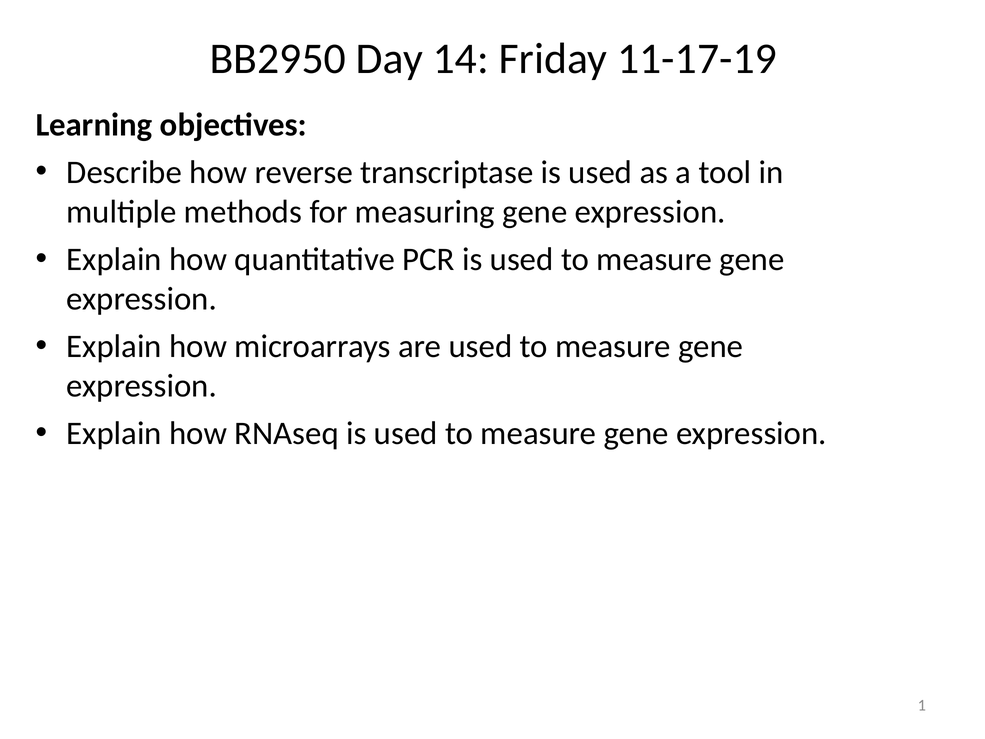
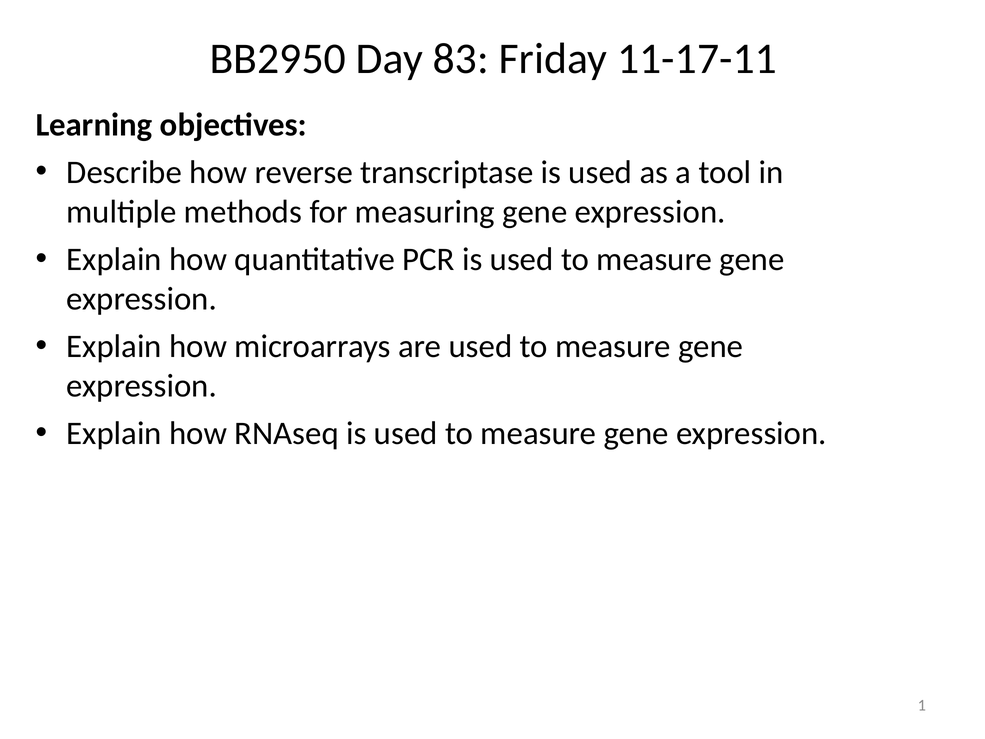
14: 14 -> 83 (461, 59)
11-17-19: 11-17-19 -> 11-17-11 (697, 59)
